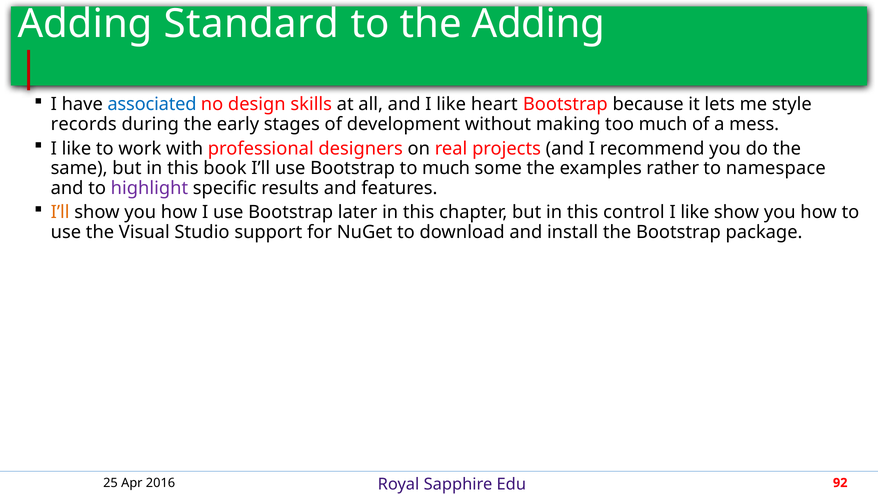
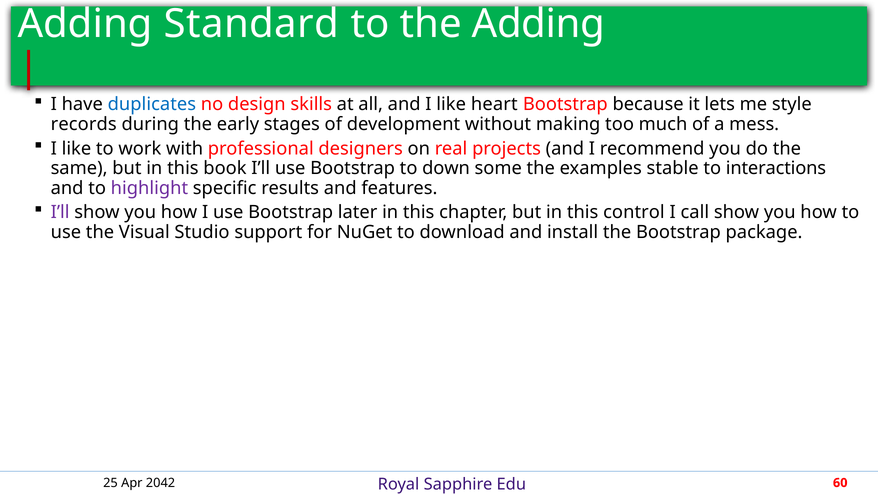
associated: associated -> duplicates (152, 104)
to much: much -> down (446, 168)
rather: rather -> stable (673, 168)
namespace: namespace -> interactions (776, 168)
I’ll colour: orange -> purple (60, 212)
like: like -> call (695, 212)
2016: 2016 -> 2042 (161, 483)
92: 92 -> 60 (840, 483)
